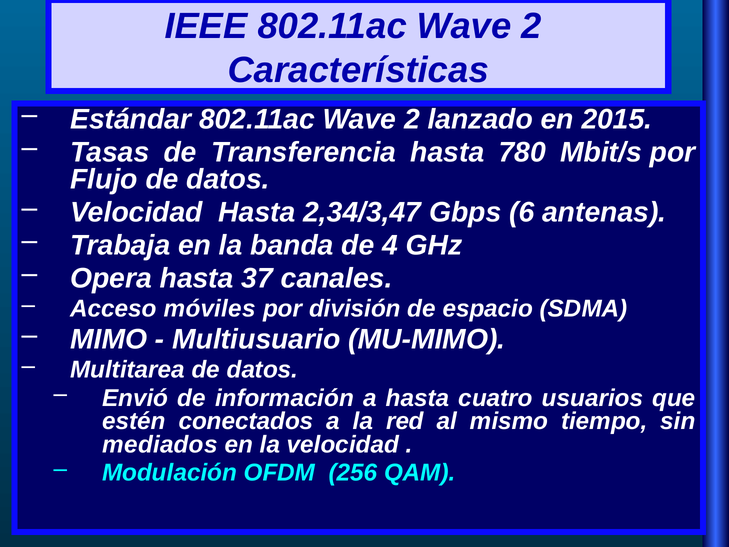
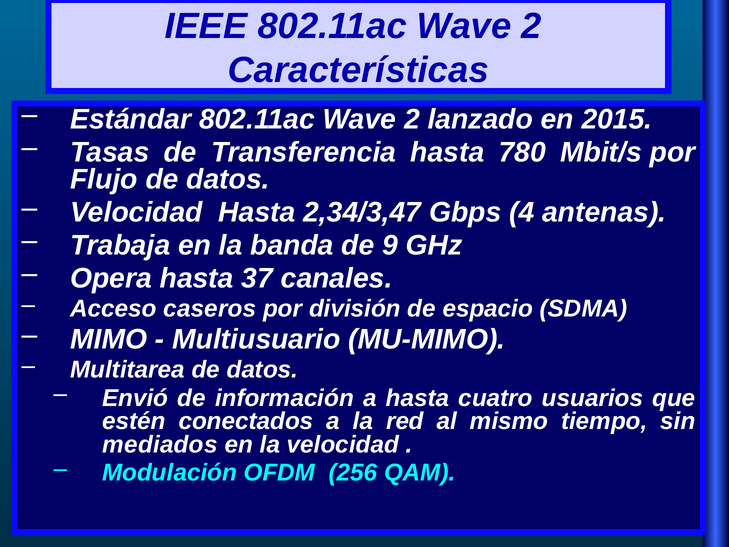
6: 6 -> 4 (522, 212)
4: 4 -> 9 (390, 245)
móviles: móviles -> caseros (210, 309)
